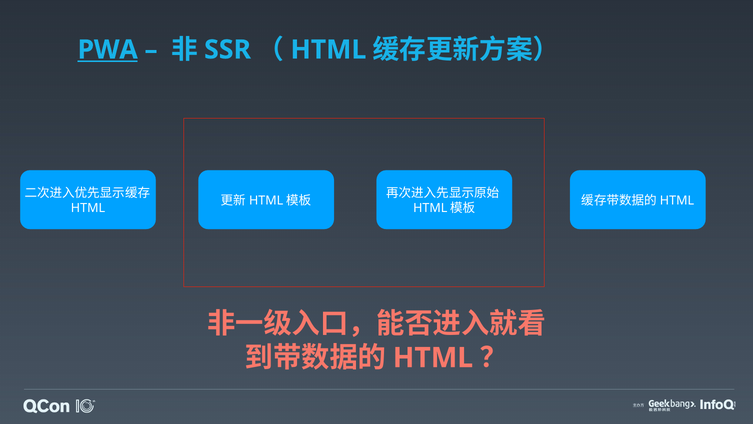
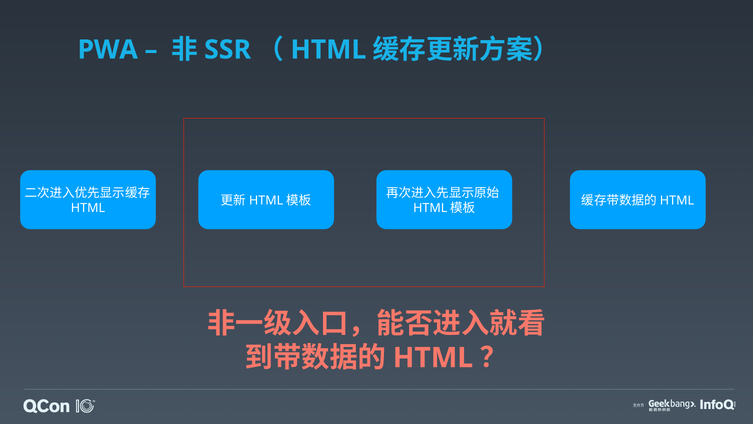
PWA underline: present -> none (108, 50)
